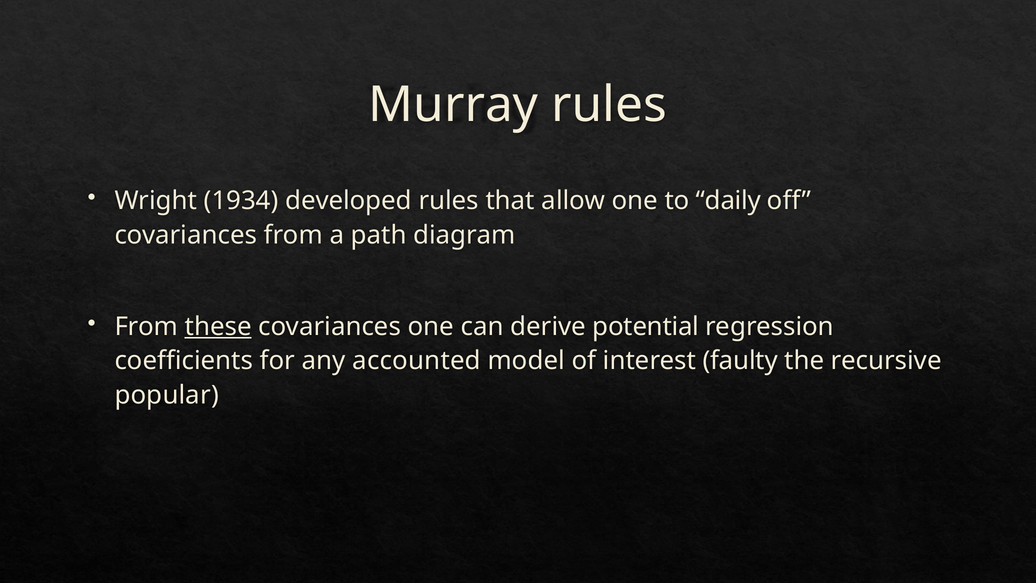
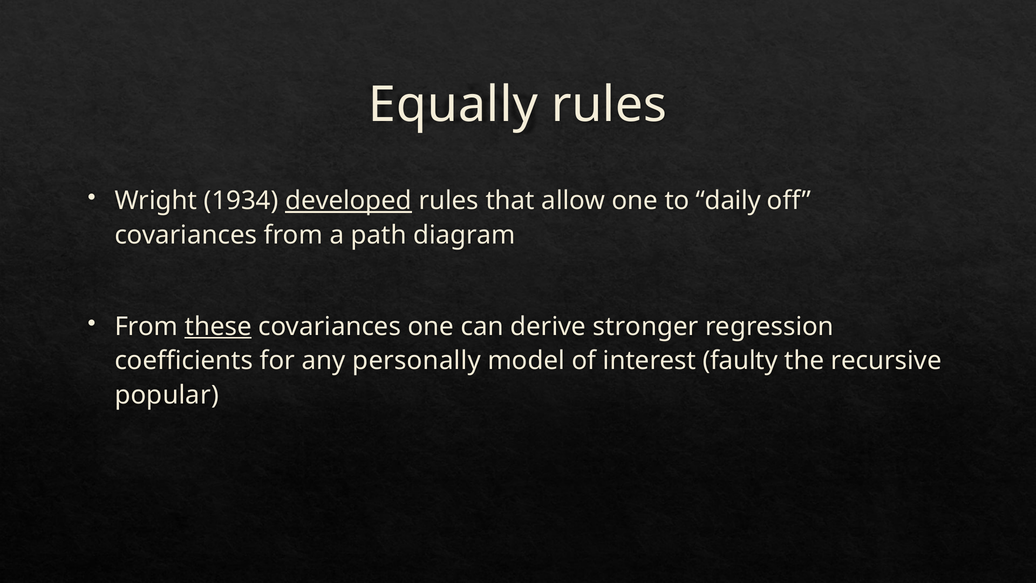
Murray: Murray -> Equally (453, 105)
developed underline: none -> present (349, 201)
potential: potential -> stronger (646, 327)
accounted: accounted -> personally (417, 361)
